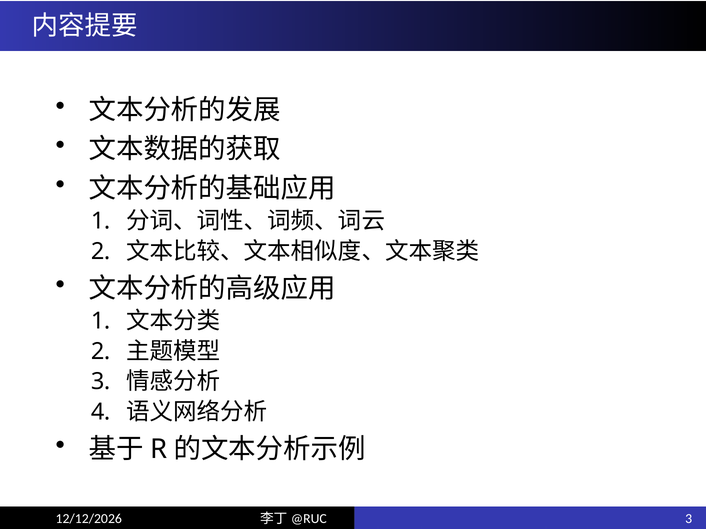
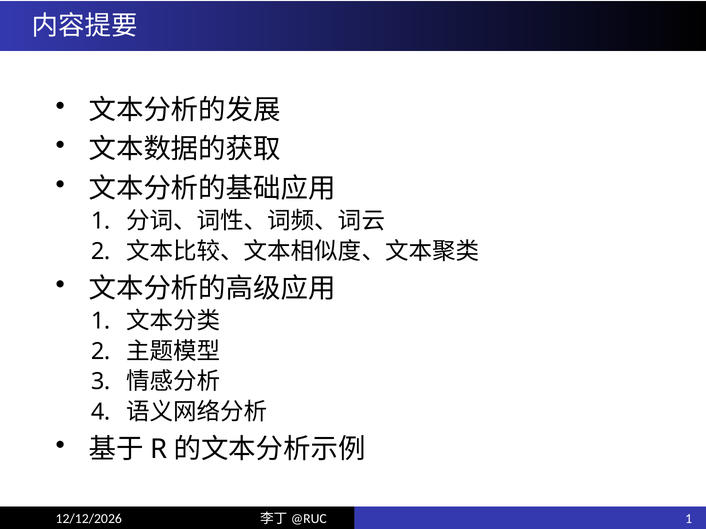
3: 3 -> 1 (689, 519)
